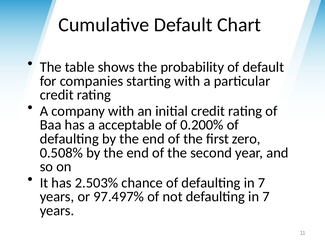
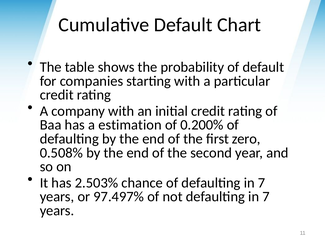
acceptable: acceptable -> estimation (130, 125)
